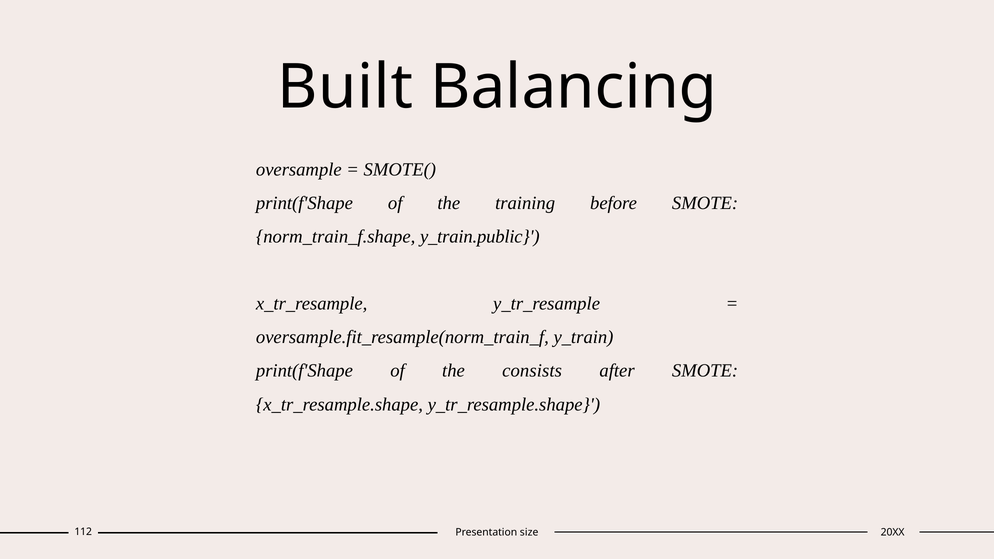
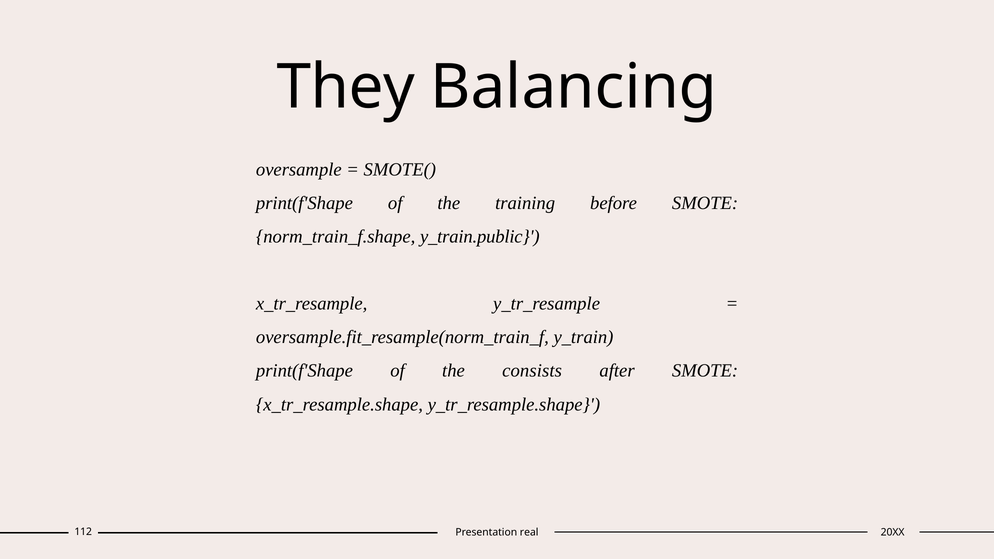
Built: Built -> They (346, 87)
size: size -> real (529, 533)
